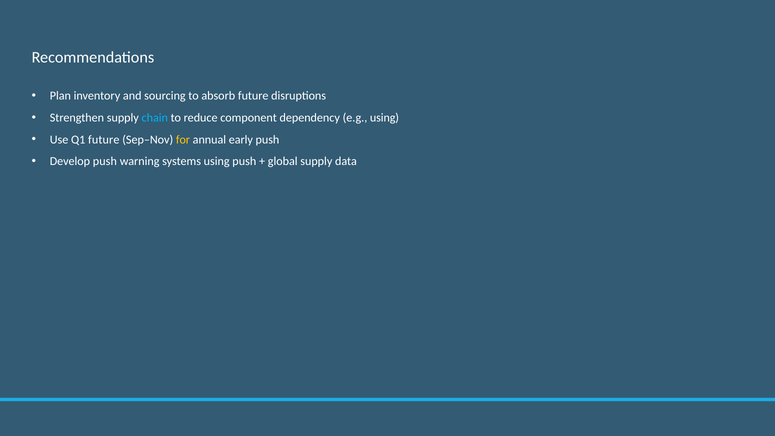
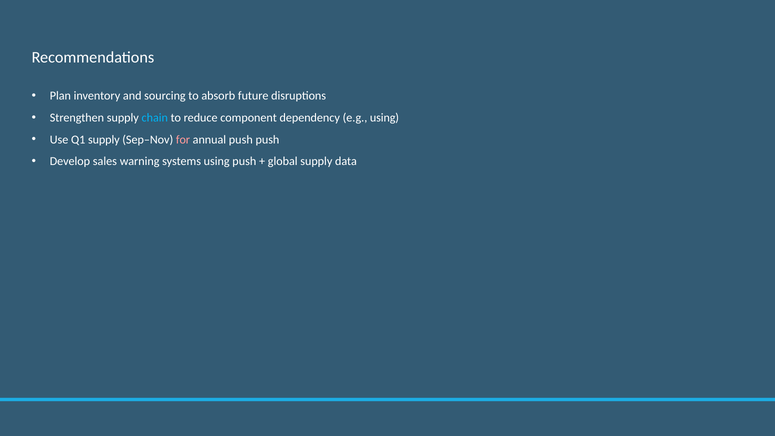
Q1 future: future -> supply (104, 140)
for colour: yellow -> pink (183, 140)
annual early: early -> push (241, 140)
Develop push: push -> sales (105, 161)
